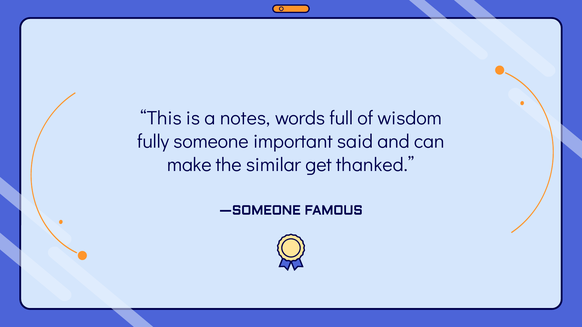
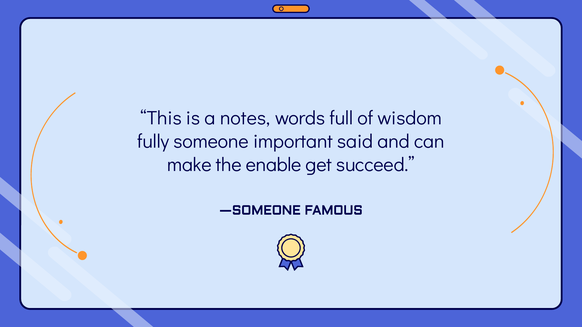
similar: similar -> enable (274, 165)
thanked: thanked -> succeed (376, 165)
